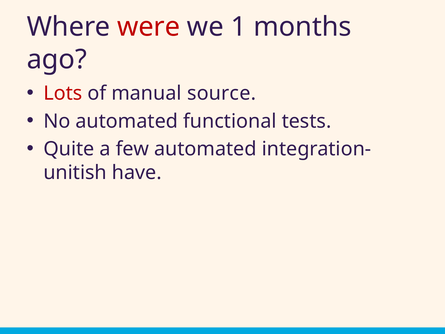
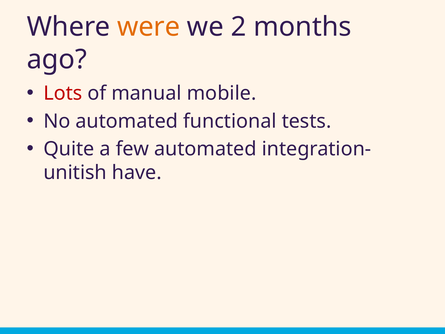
were colour: red -> orange (149, 27)
1: 1 -> 2 (239, 27)
source: source -> mobile (222, 93)
